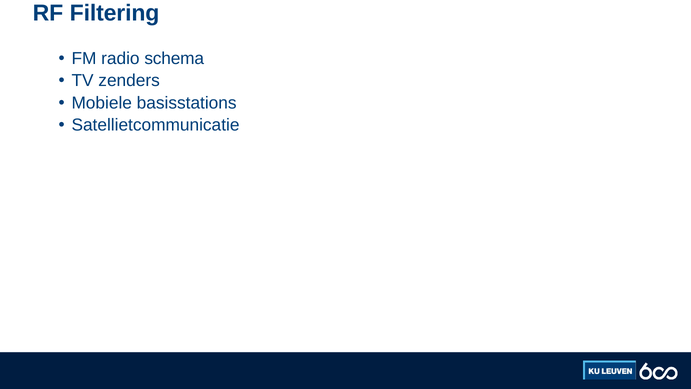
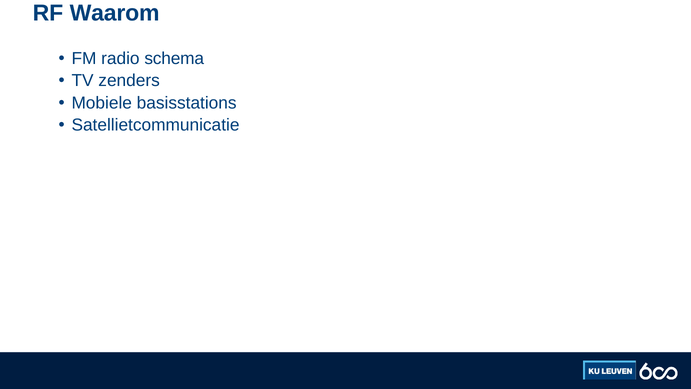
Filtering: Filtering -> Waarom (115, 13)
